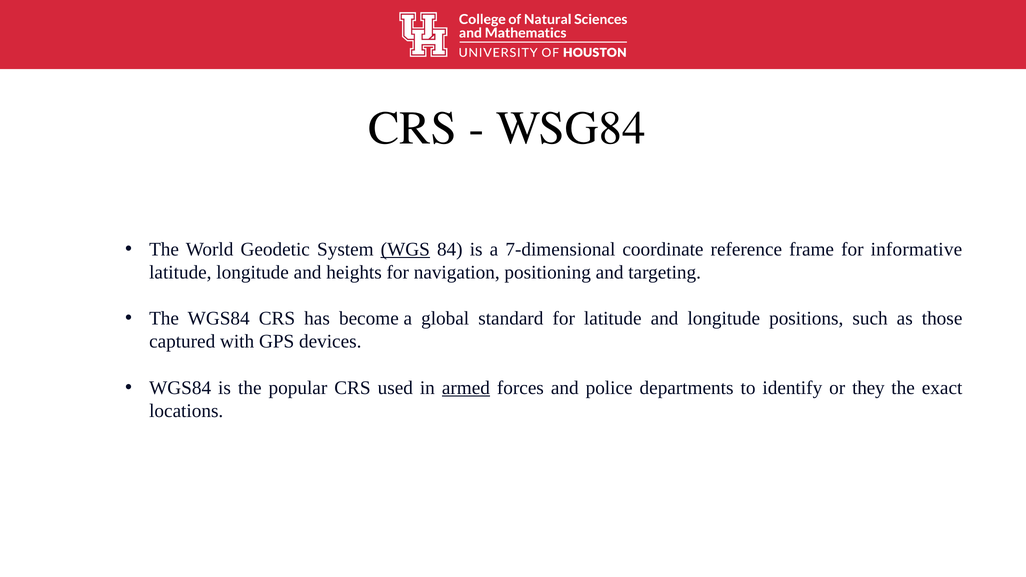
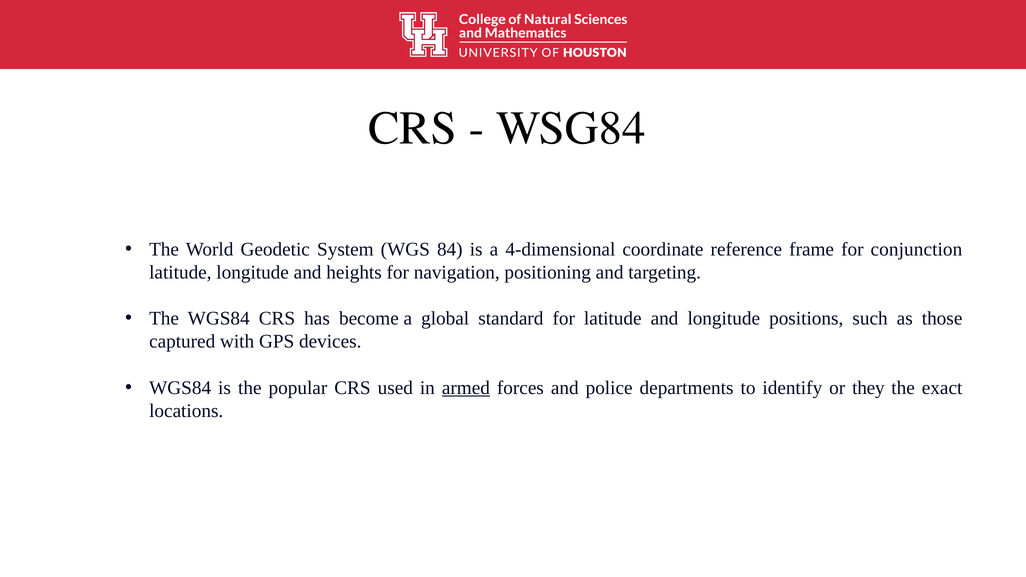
WGS underline: present -> none (405, 249)
7-dimensional: 7-dimensional -> 4-dimensional (560, 249)
informative: informative -> conjunction (916, 249)
